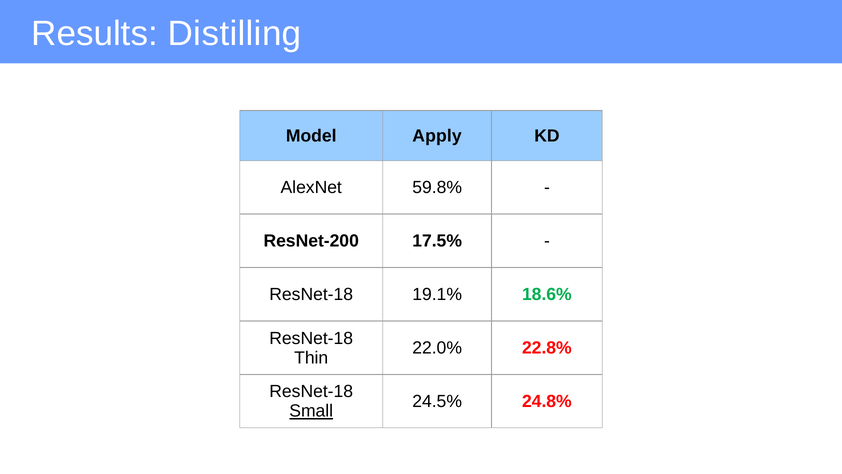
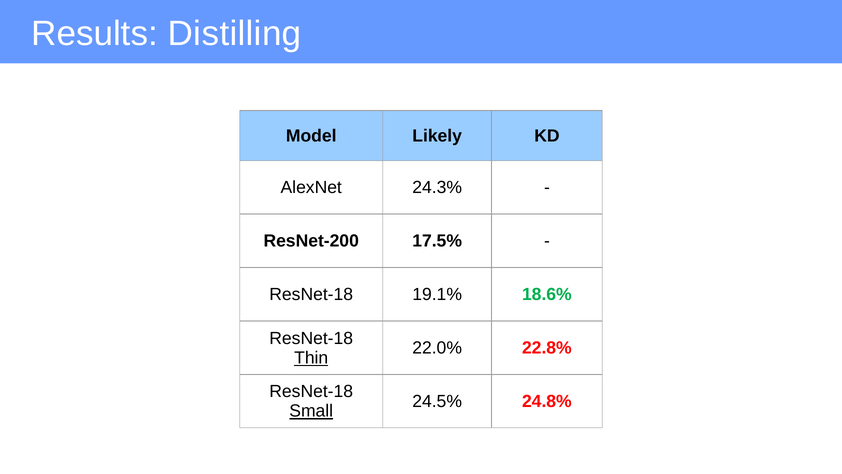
Apply: Apply -> Likely (437, 136)
59.8%: 59.8% -> 24.3% (437, 188)
Thin underline: none -> present (311, 357)
